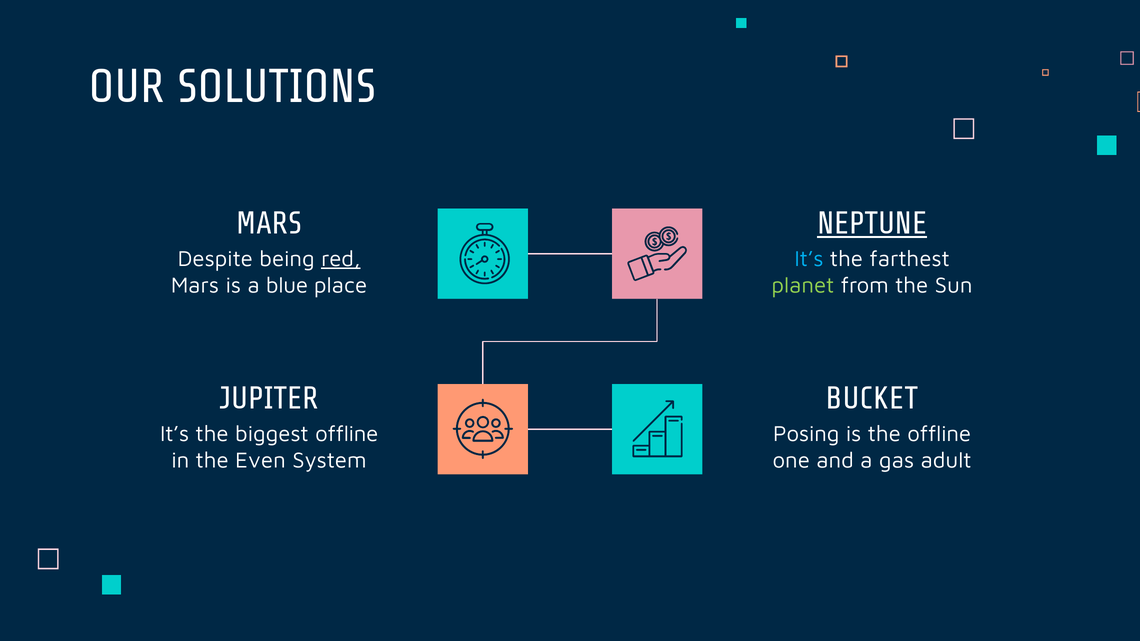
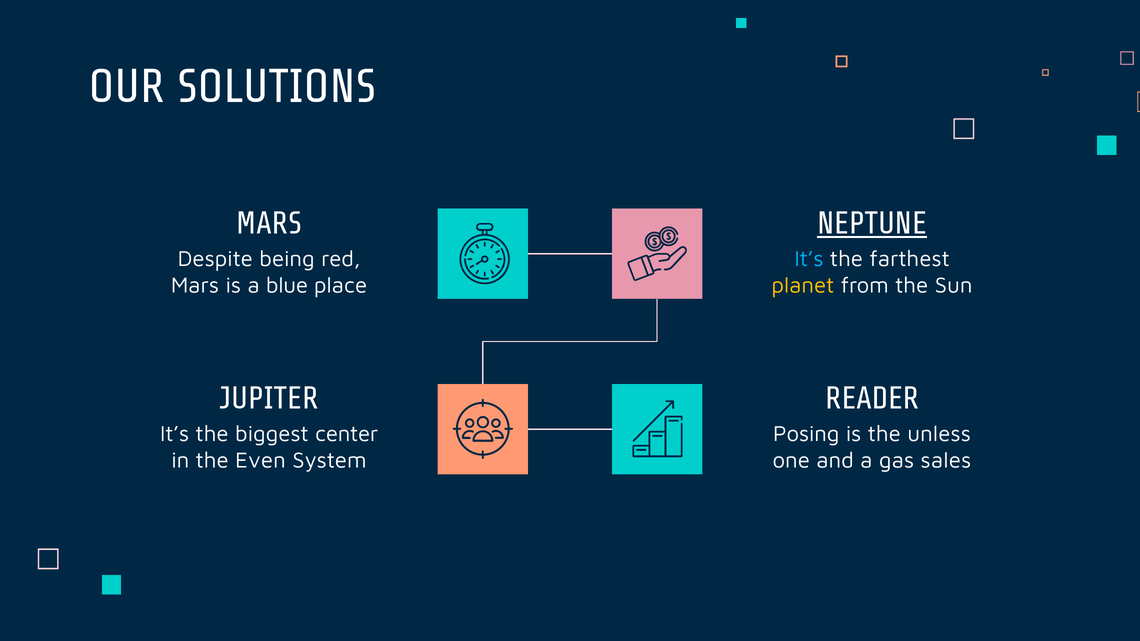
red underline: present -> none (341, 259)
planet colour: light green -> yellow (803, 285)
BUCKET: BUCKET -> READER (872, 399)
biggest offline: offline -> center (347, 434)
the offline: offline -> unless (939, 434)
adult: adult -> sales (946, 461)
